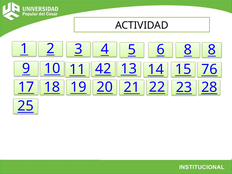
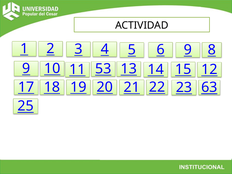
6 8: 8 -> 9 (188, 50)
42: 42 -> 53 (103, 69)
76: 76 -> 12 (209, 69)
28: 28 -> 63 (209, 87)
